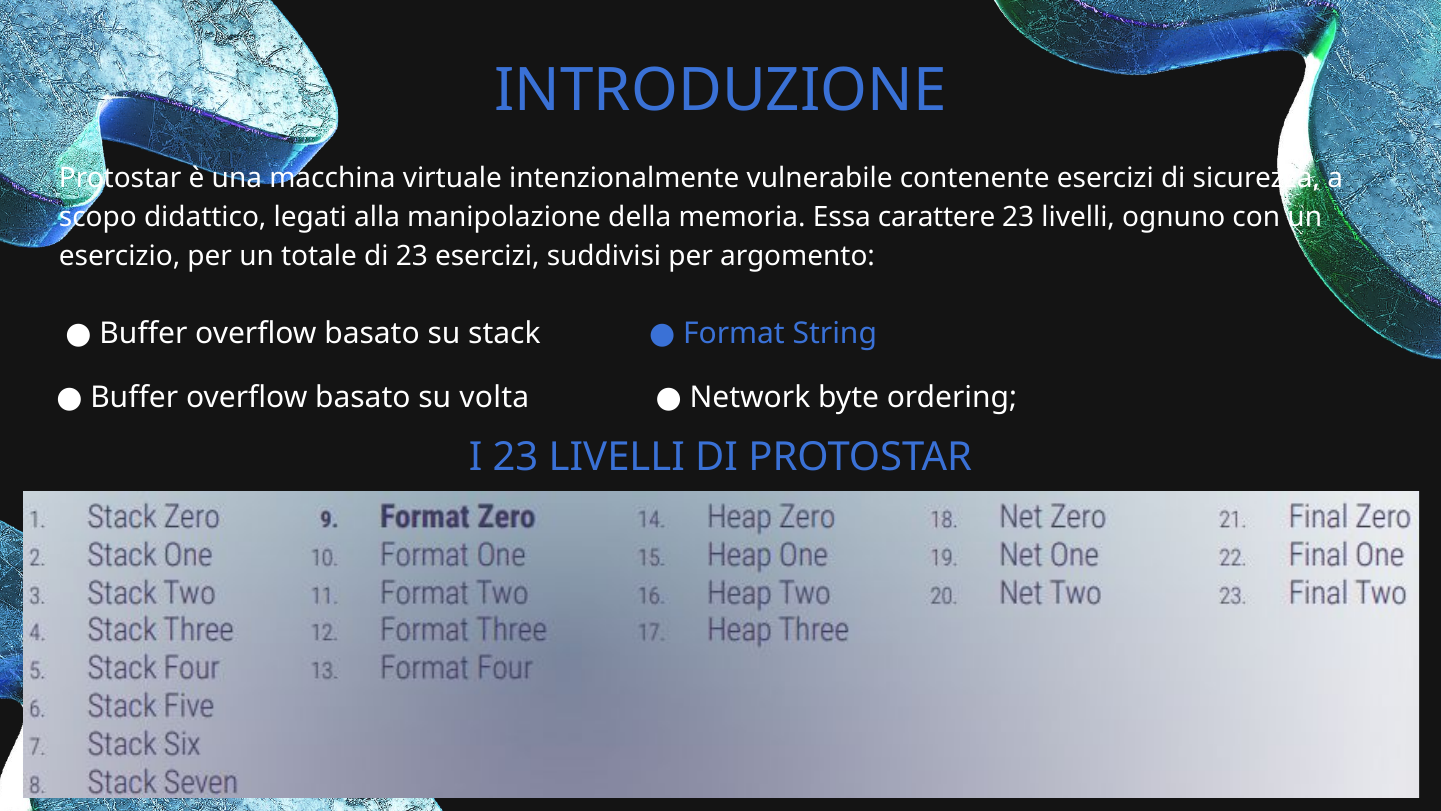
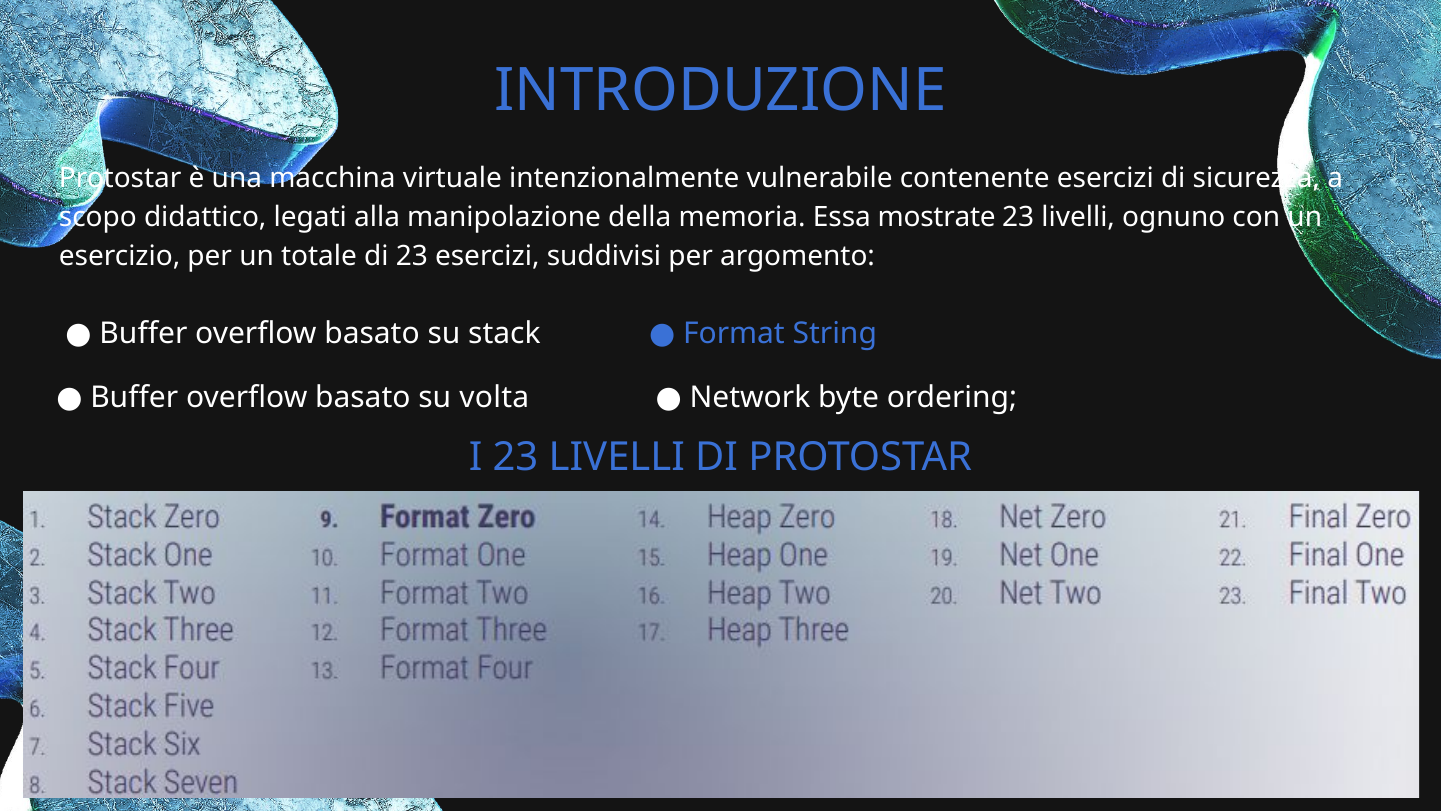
carattere: carattere -> mostrate (937, 217)
